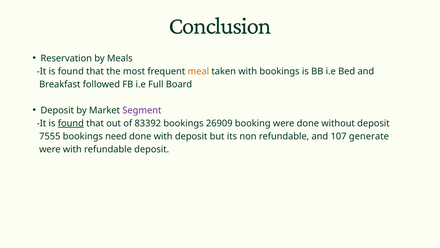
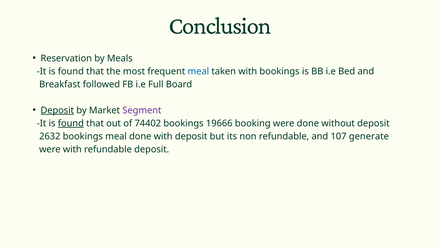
meal colour: orange -> blue (198, 71)
Deposit underline: none -> present (57, 110)
83392: 83392 -> 74402 (148, 123)
26909: 26909 -> 19666 (219, 123)
7555: 7555 -> 2632 (50, 136)
bookings need: need -> meal (116, 136)
